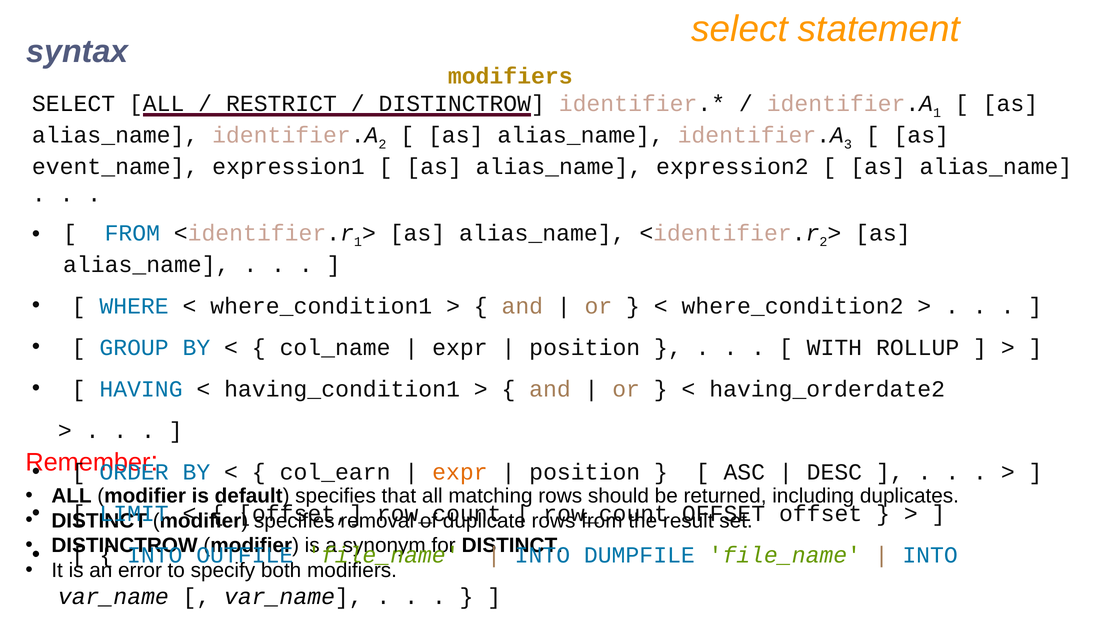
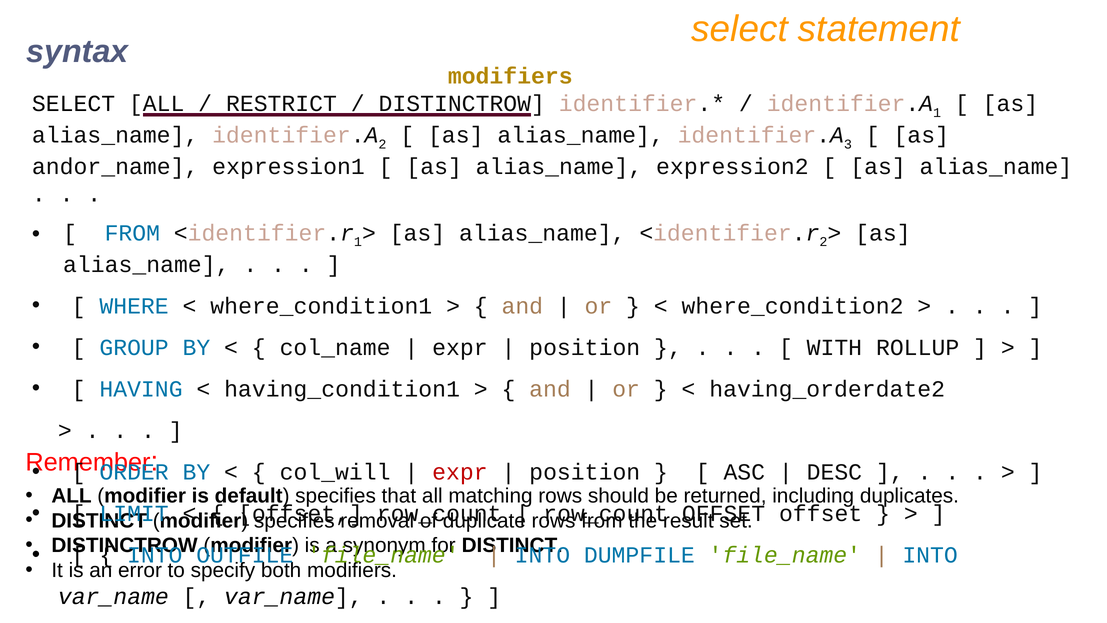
event_name: event_name -> andor_name (115, 167)
col_earn: col_earn -> col_will (335, 472)
expr colour: orange -> red (460, 472)
